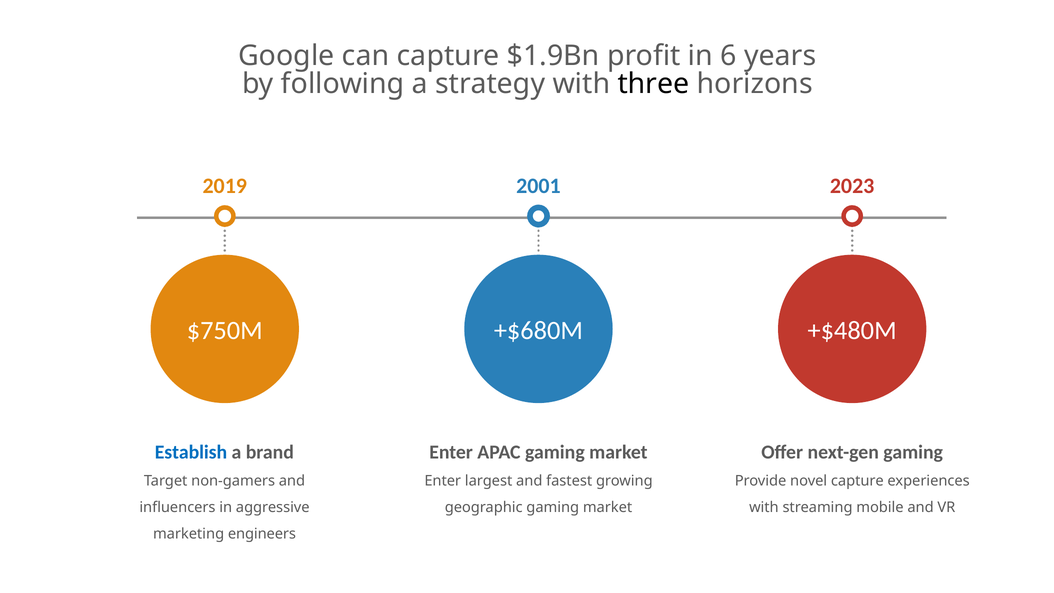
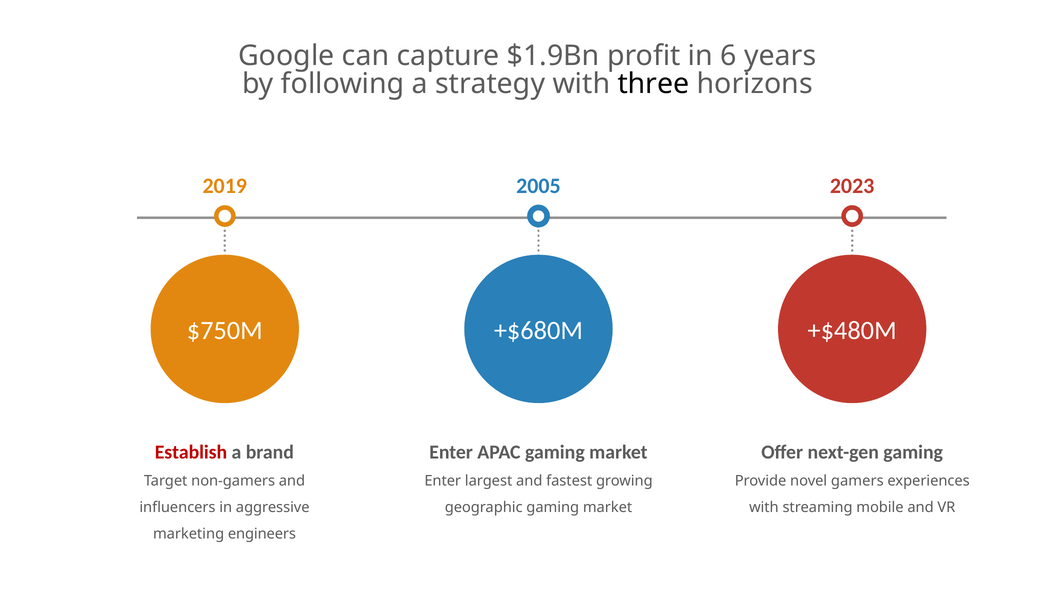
2001: 2001 -> 2005 (538, 186)
Establish colour: blue -> red (191, 452)
novel capture: capture -> gamers (857, 481)
